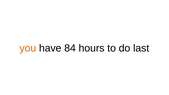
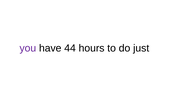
you colour: orange -> purple (28, 48)
84: 84 -> 44 (70, 48)
last: last -> just (141, 48)
